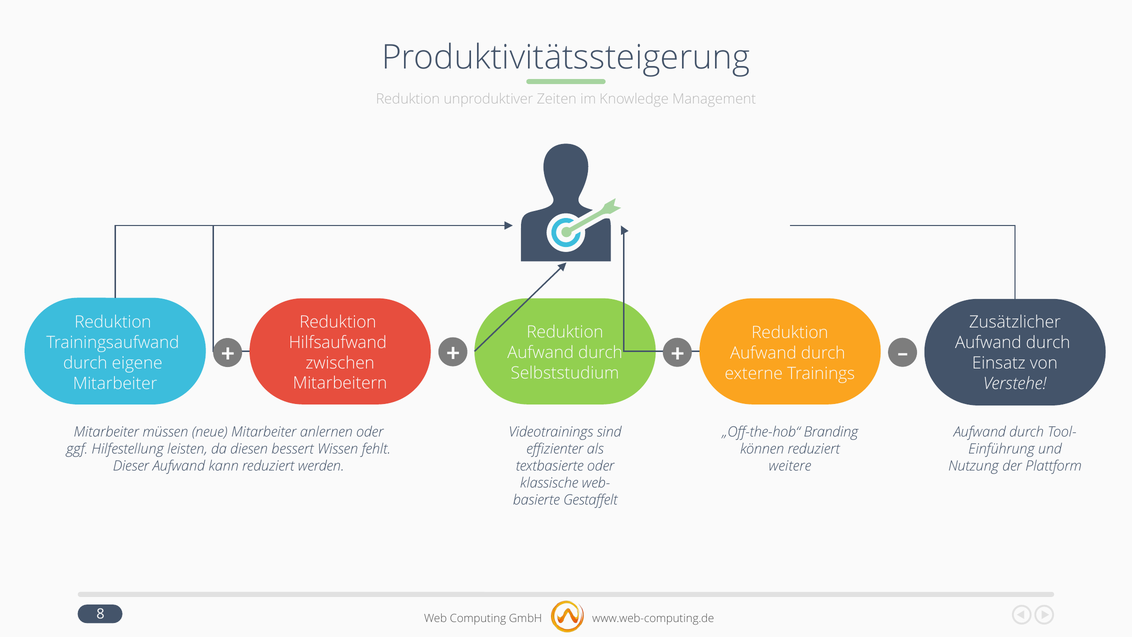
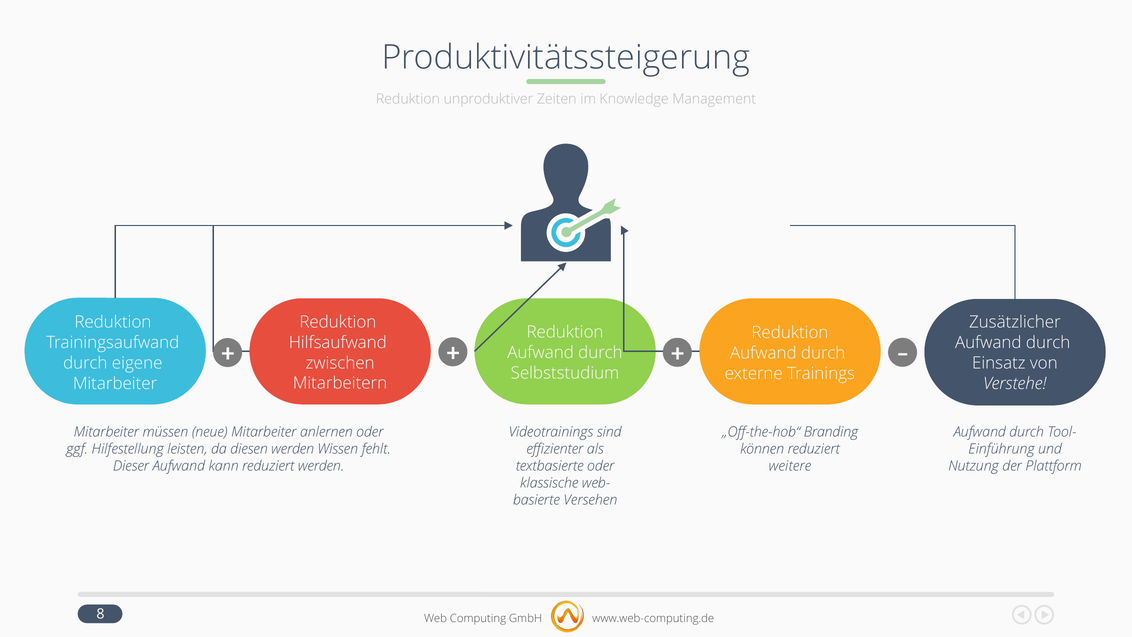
diesen bessert: bessert -> werden (293, 449)
Gestaffelt: Gestaffelt -> Versehen (590, 500)
